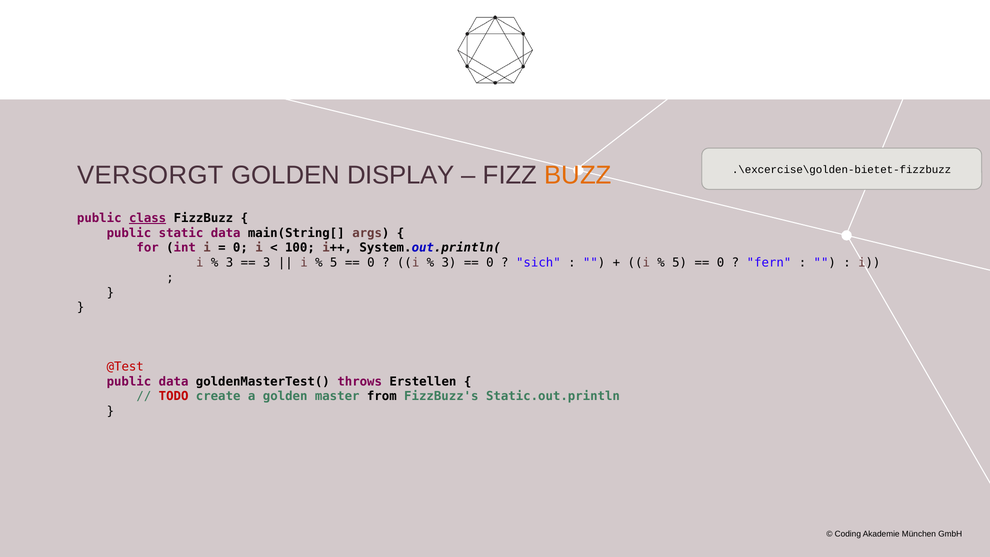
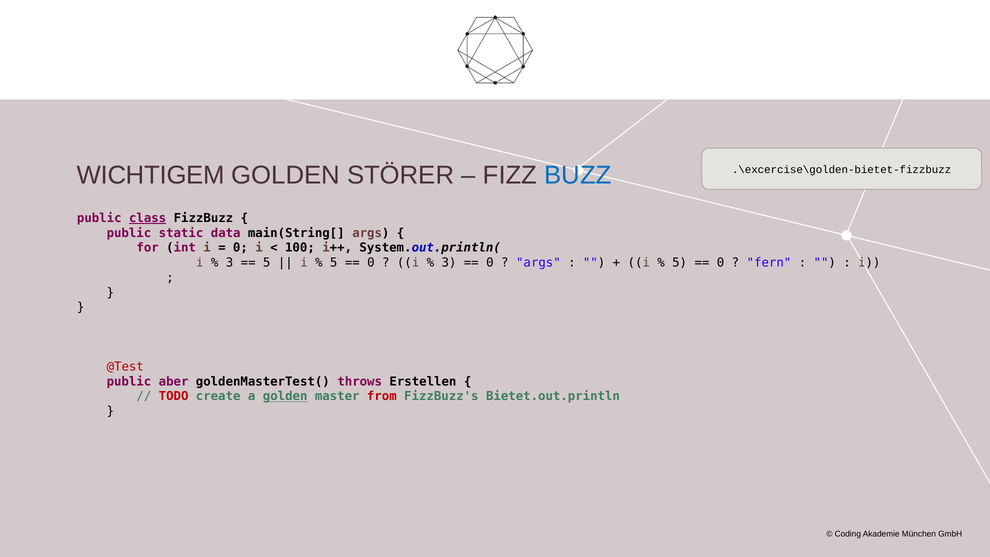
VERSORGT: VERSORGT -> WICHTIGEM (151, 175)
DISPLAY: DISPLAY -> STÖRER (401, 175)
BUZZ colour: orange -> blue (578, 175)
3: 3 -> 5 (267, 263)
sich: sich -> args (538, 263)
public data: data -> aber (174, 381)
golden underline: none -> present (285, 396)
from colour: black -> red (382, 396)
Static.out.println: Static.out.println -> Bietet.out.println (553, 396)
